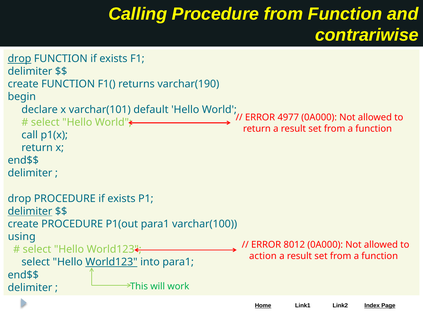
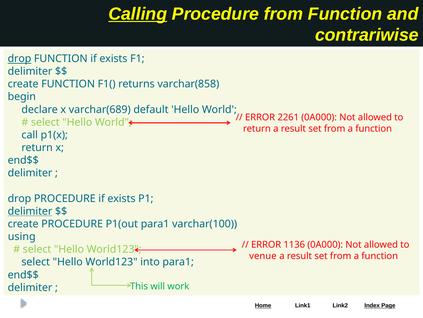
Calling underline: none -> present (138, 14)
varchar(190: varchar(190 -> varchar(858 (188, 84)
varchar(101: varchar(101 -> varchar(689 (100, 109)
4977: 4977 -> 2261 (288, 117)
8012: 8012 -> 1136 (294, 244)
action: action -> venue (263, 255)
World123 underline: present -> none (111, 262)
